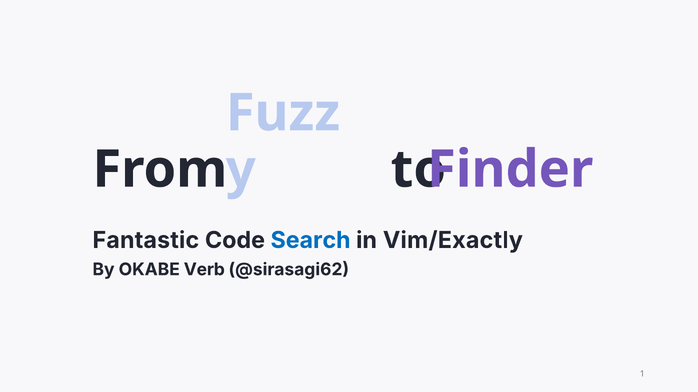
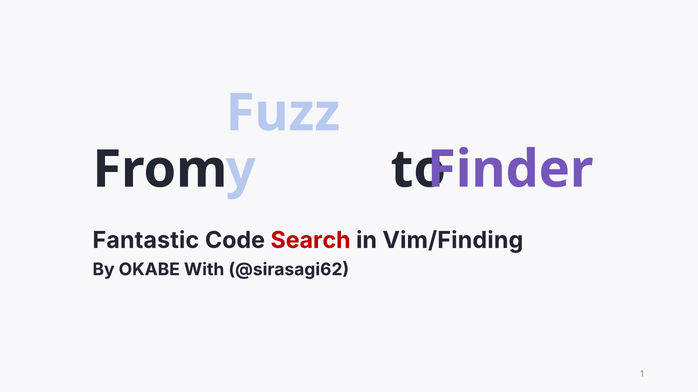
Search colour: blue -> red (311, 241)
Vim/Exactly: Vim/Exactly -> Vim/Finding (453, 241)
Verb: Verb -> With (204, 270)
